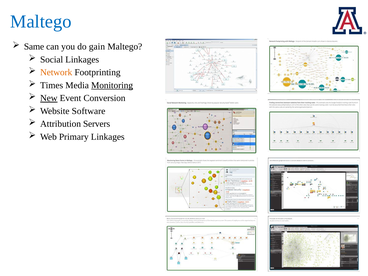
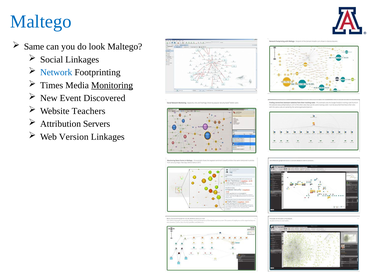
gain: gain -> look (97, 47)
Network colour: orange -> blue (56, 72)
New underline: present -> none (49, 98)
Conversion: Conversion -> Discovered (104, 98)
Software: Software -> Teachers (89, 111)
Primary: Primary -> Version (74, 137)
